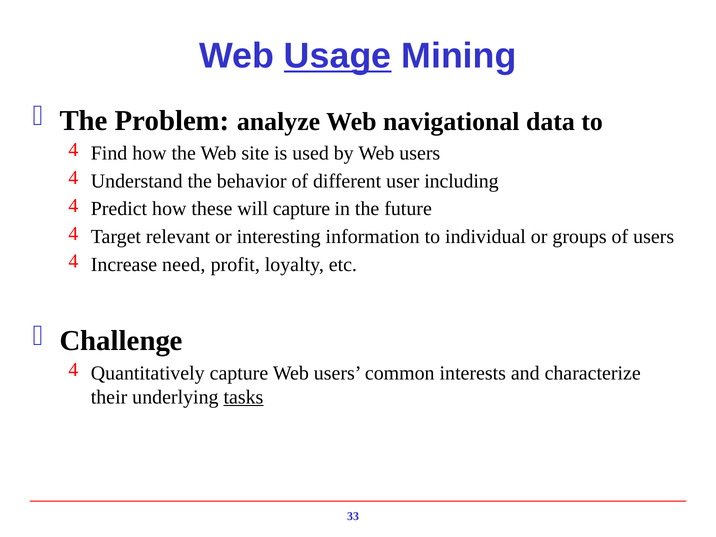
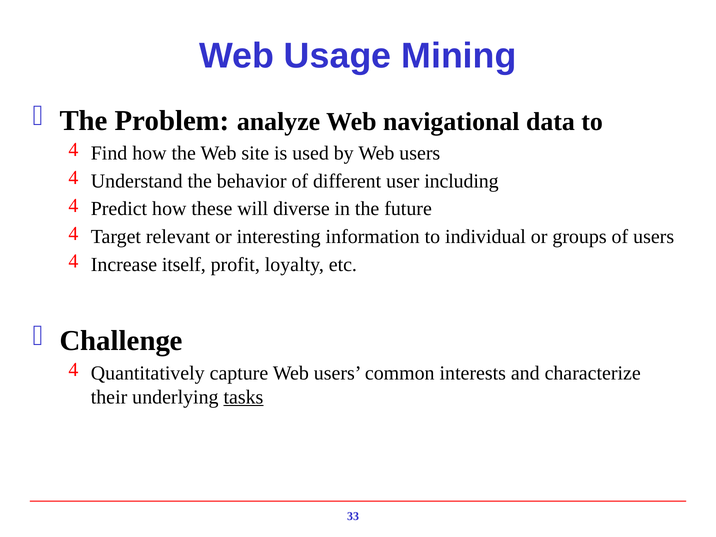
Usage underline: present -> none (338, 56)
will capture: capture -> diverse (301, 209)
need: need -> itself (184, 264)
